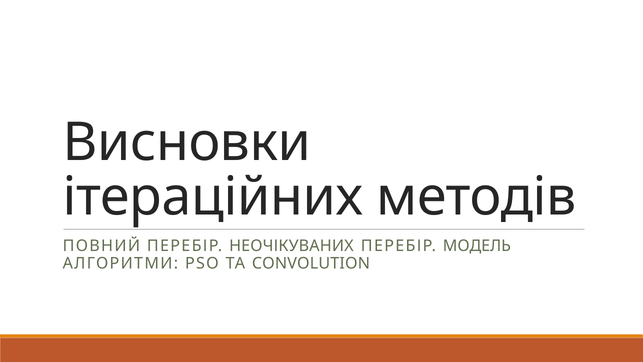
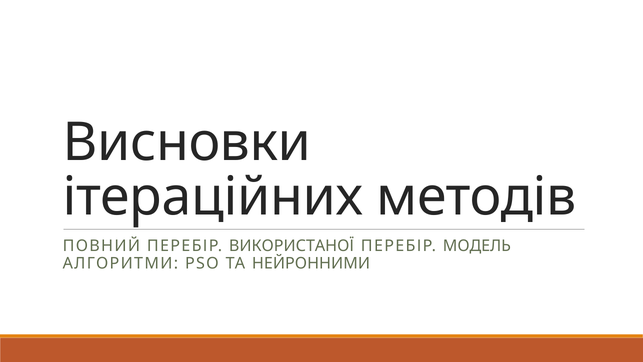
НЕОЧІКУВАНИХ: НЕОЧІКУВАНИХ -> ВИКОРИСТАНОЇ (291, 246)
CONVOLUTION: CONVOLUTION -> НЕЙРОННИМИ (311, 263)
